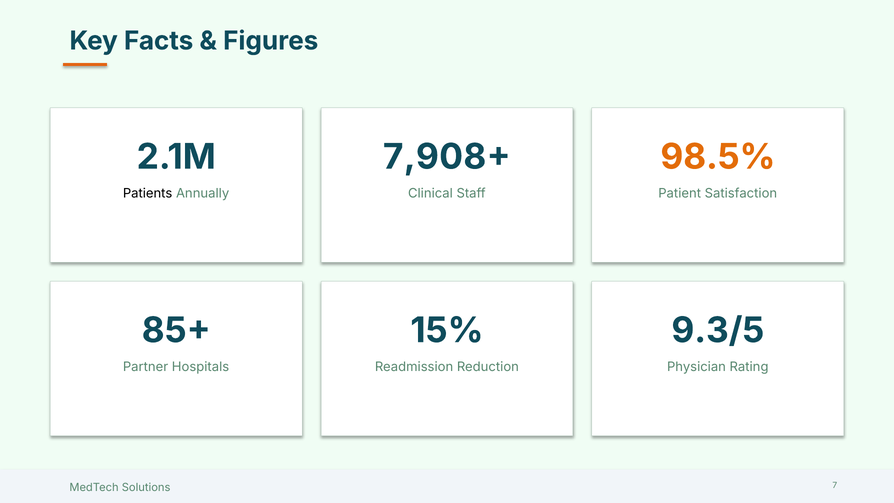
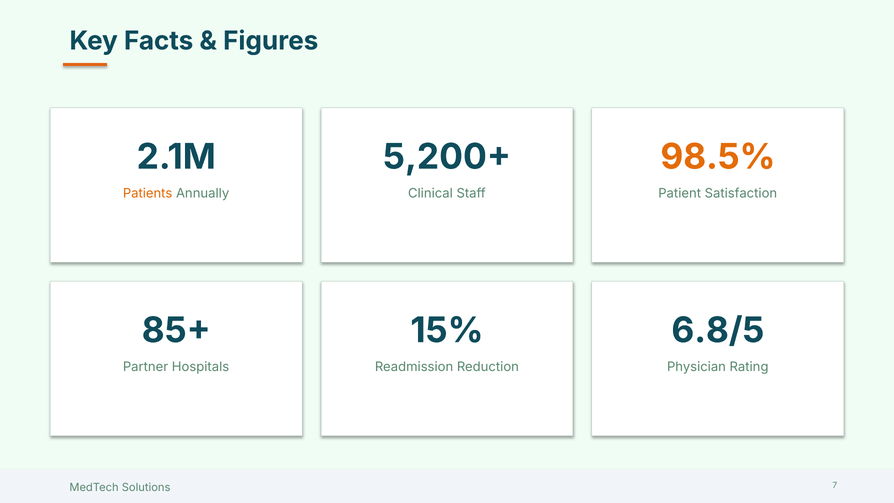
7,908+: 7,908+ -> 5,200+ (447, 157)
Patients colour: black -> orange (148, 193)
9.3/5: 9.3/5 -> 6.8/5 (718, 330)
